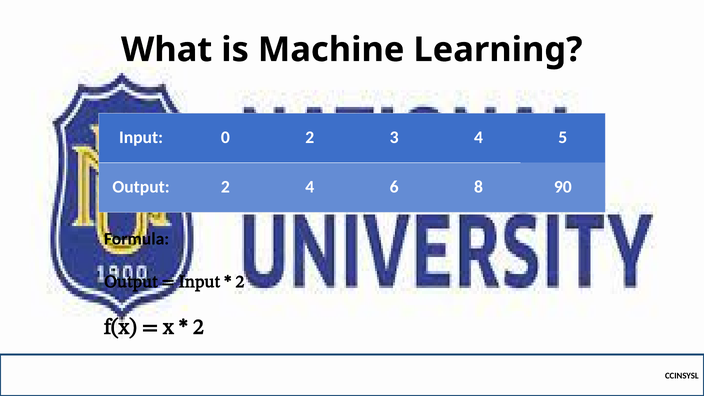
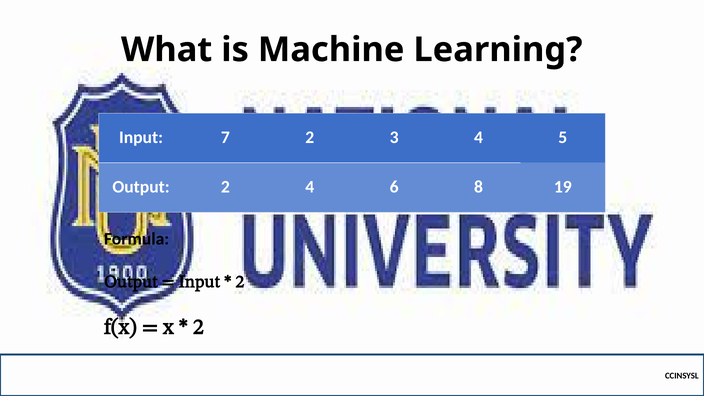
0: 0 -> 7 (225, 137)
90: 90 -> 19 (563, 187)
